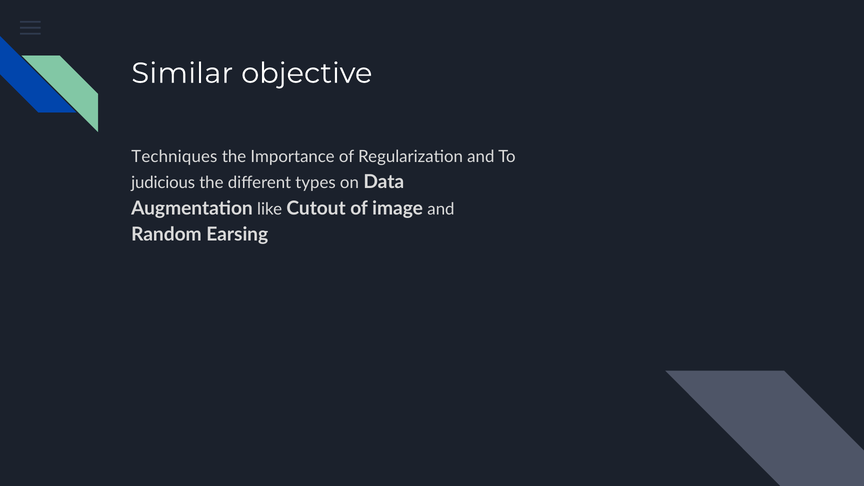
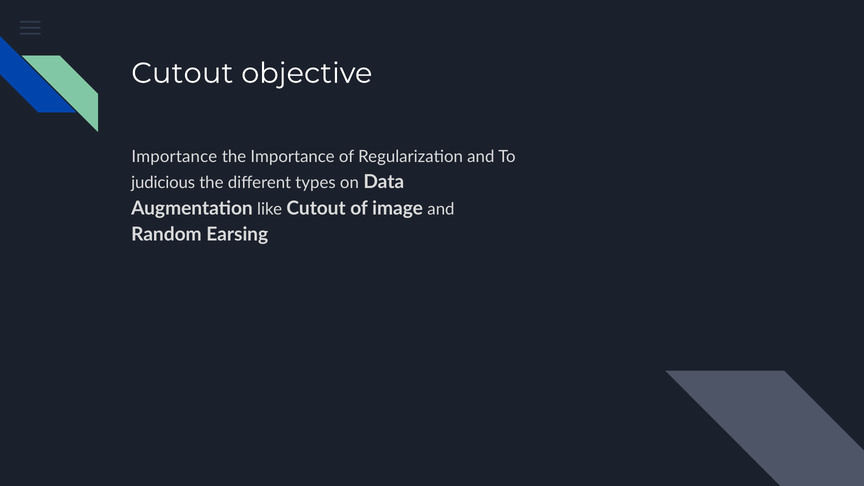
Similar: Similar -> Cutout (182, 73)
Techniques: Techniques -> Importance (174, 157)
